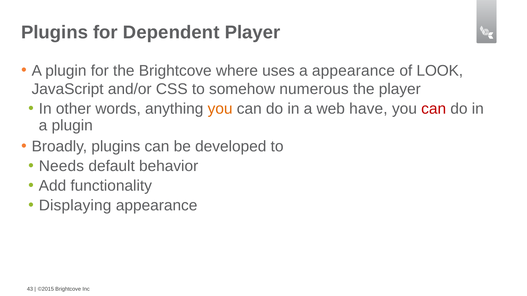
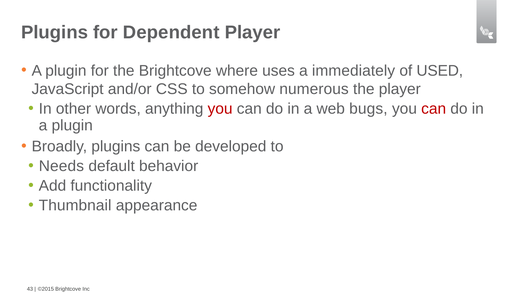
a appearance: appearance -> immediately (354, 71)
LOOK: LOOK -> USED (440, 71)
you colour: orange -> red (220, 109)
have: have -> bugs (368, 109)
Displaying: Displaying -> Thumbnail (75, 206)
